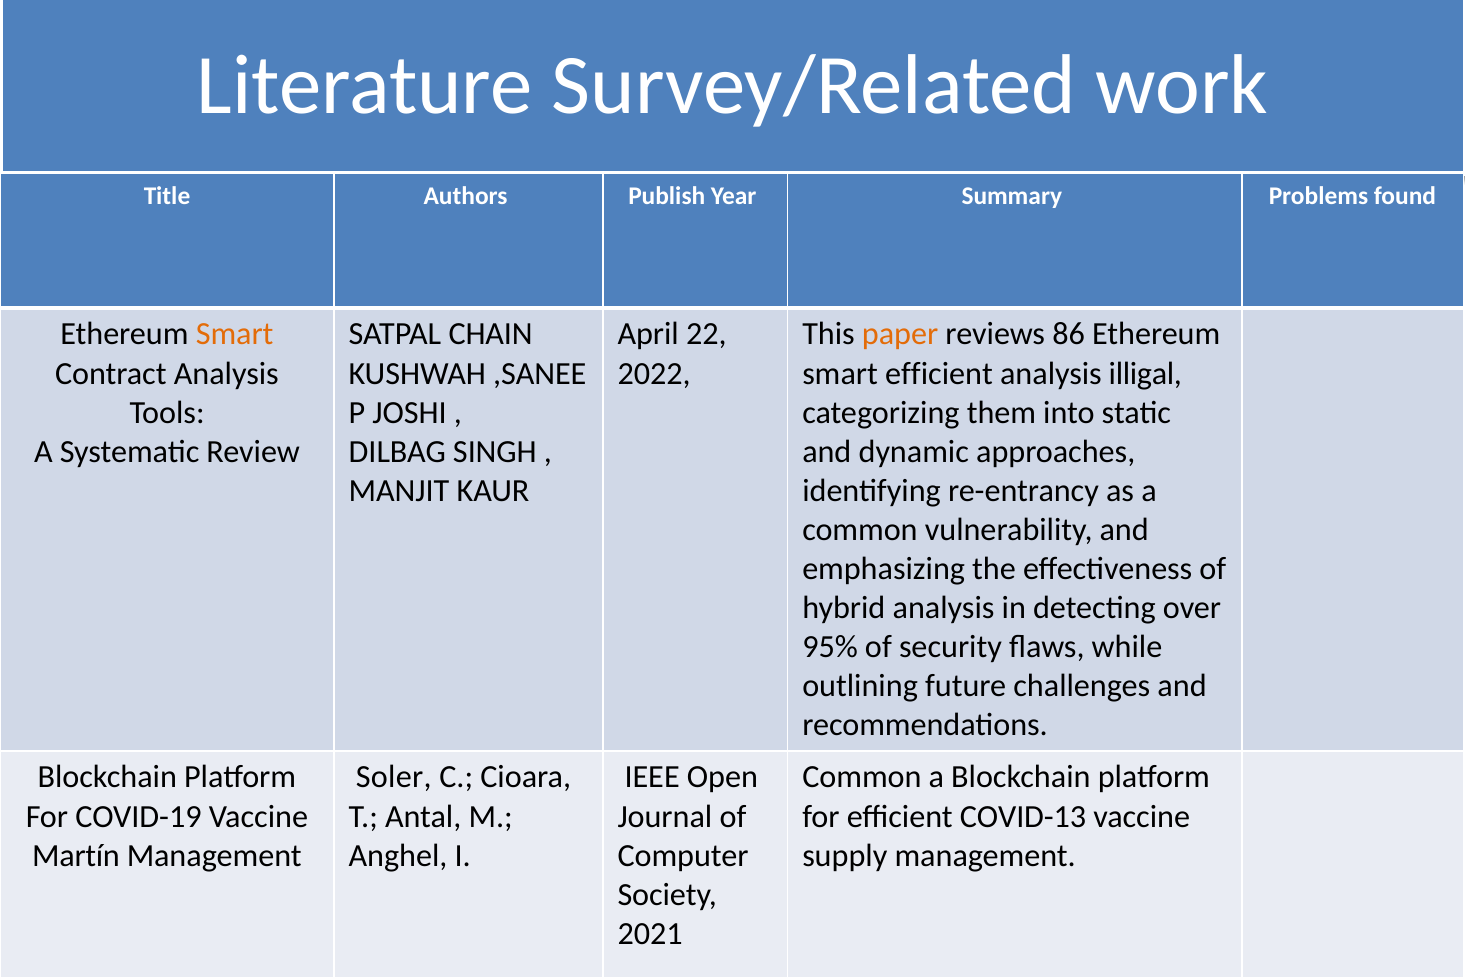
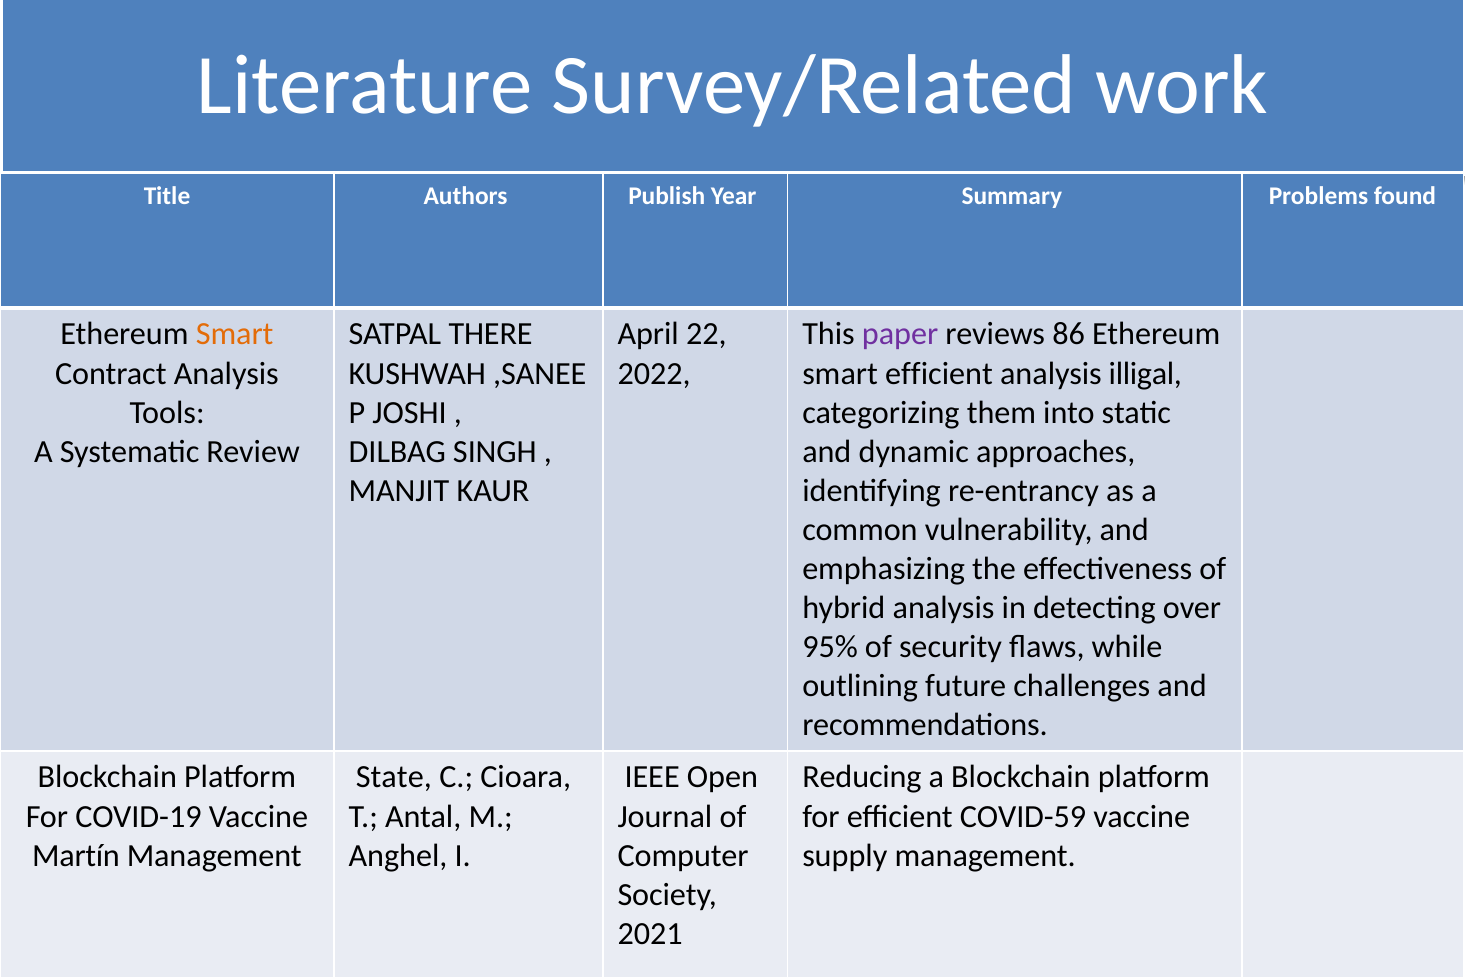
SATPAL CHAIN: CHAIN -> THERE (491, 334)
paper colour: orange -> purple (900, 334)
Soler: Soler -> State (394, 777)
Common: Common -> Reducing (862, 777)
COVID-13: COVID-13 -> COVID-59 (1023, 816)
